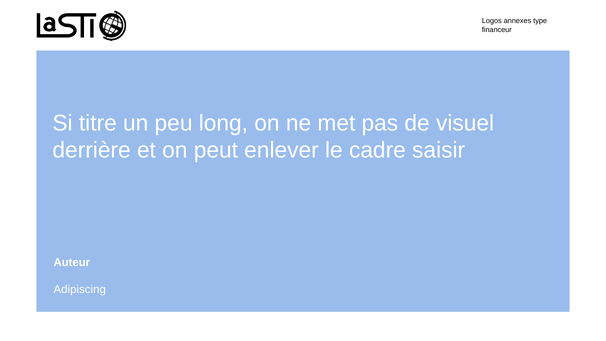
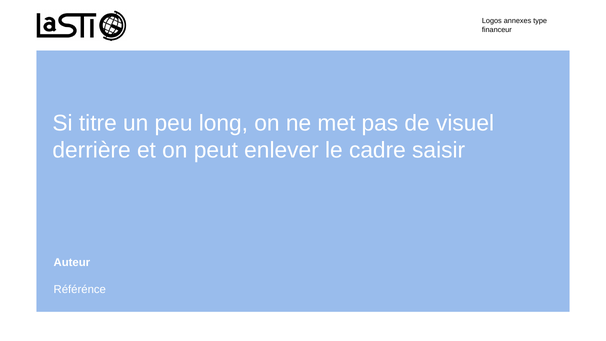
Adipiscing: Adipiscing -> Référénce (80, 290)
